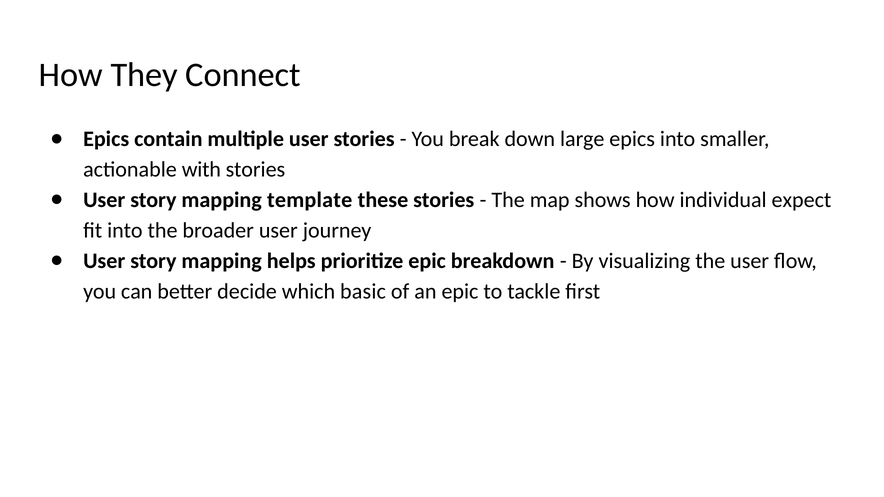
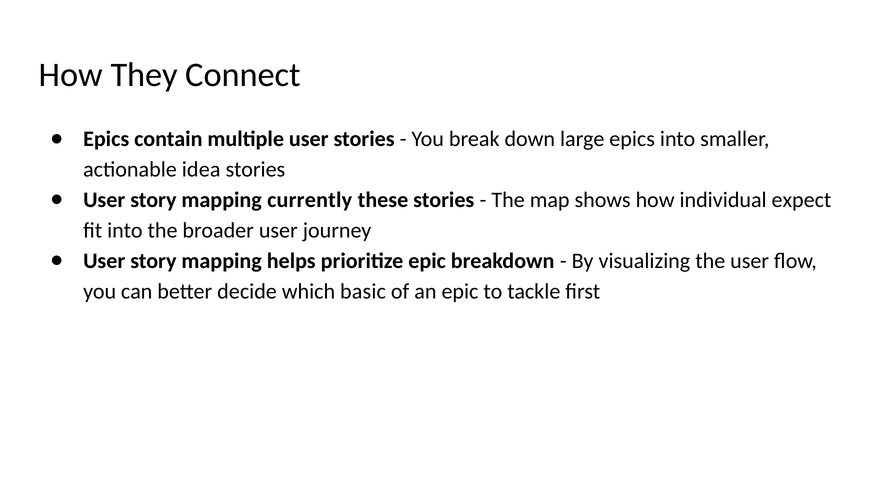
with: with -> idea (201, 170)
template: template -> currently (310, 200)
